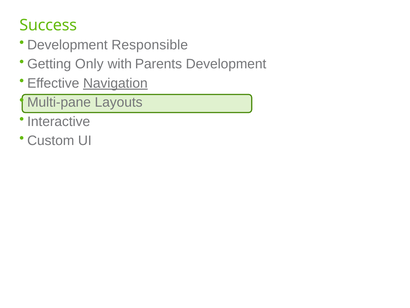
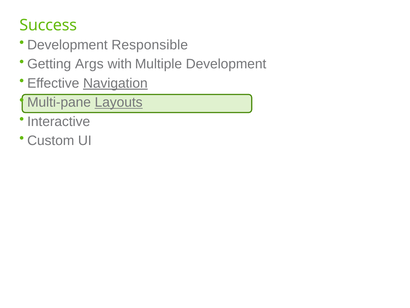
Only: Only -> Args (89, 64)
Parents: Parents -> Multiple (158, 64)
Layouts underline: none -> present (119, 102)
